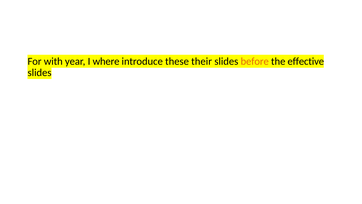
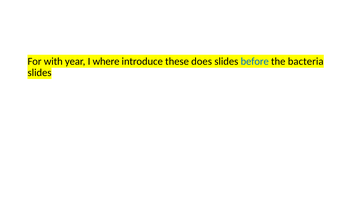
their: their -> does (202, 61)
before colour: orange -> blue (255, 61)
effective: effective -> bacteria (306, 61)
